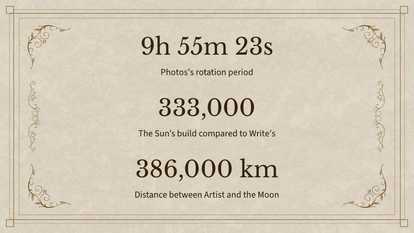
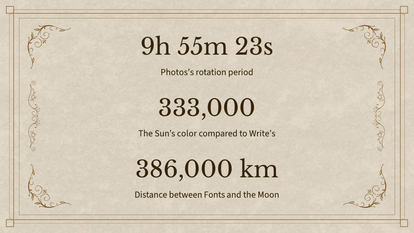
build: build -> color (187, 133)
Artist: Artist -> Fonts (214, 194)
